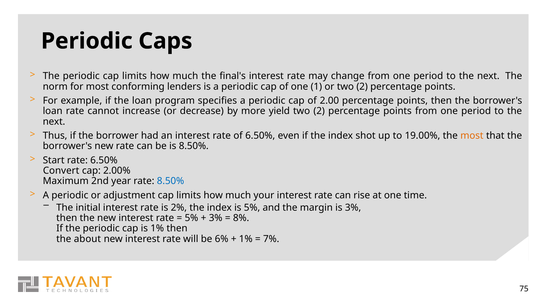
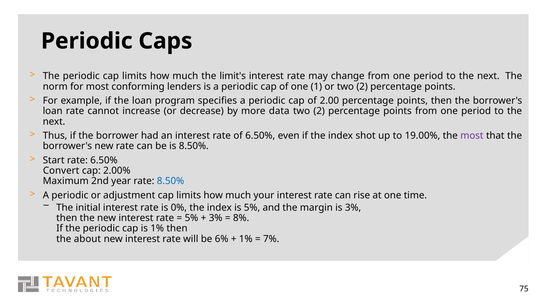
final's: final's -> limit's (233, 76)
yield: yield -> data (279, 111)
most colour: orange -> purple (472, 136)
2%: 2% -> 0% (179, 208)
